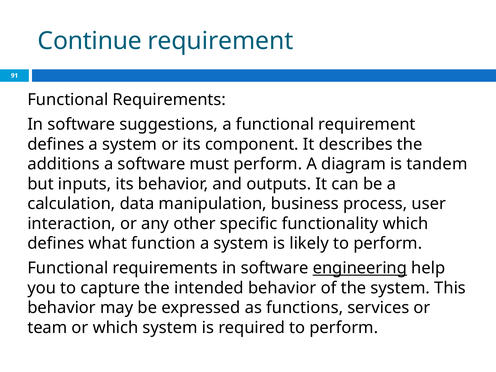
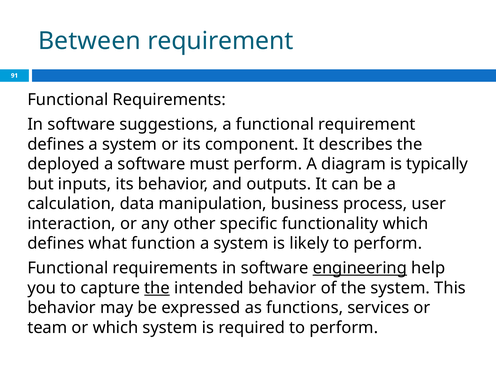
Continue: Continue -> Between (89, 41)
additions: additions -> deployed (64, 164)
tandem: tandem -> typically (437, 164)
the underline: none -> present (157, 288)
